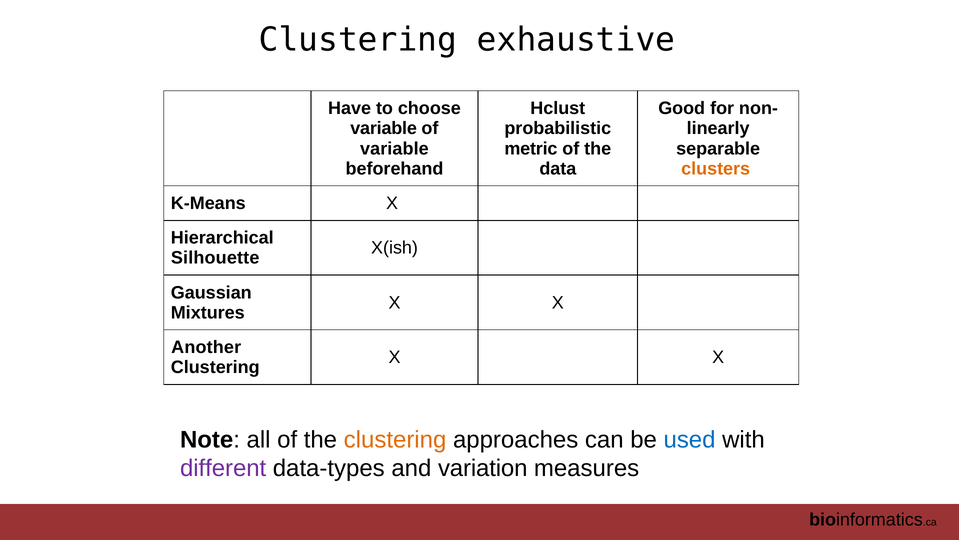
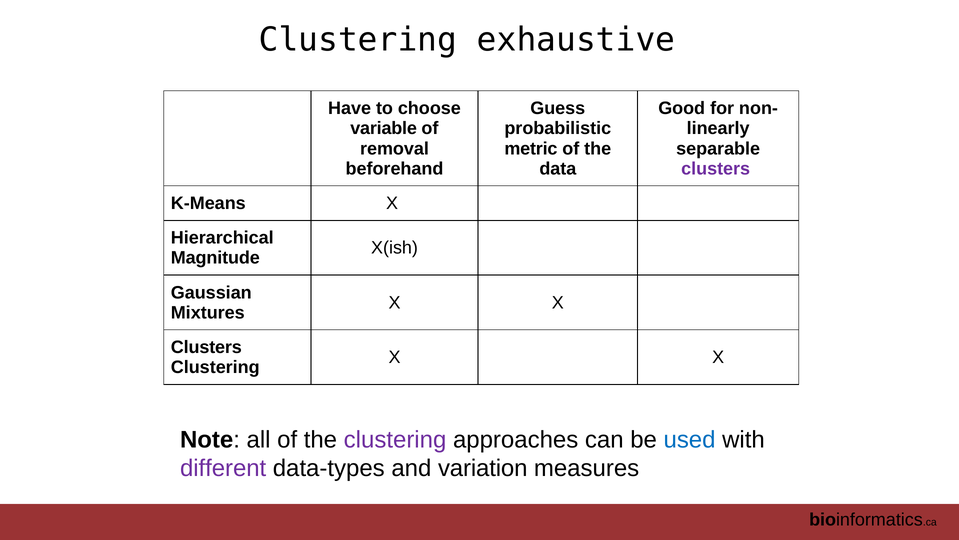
Hclust: Hclust -> Guess (558, 108)
variable: variable -> removal (394, 149)
clusters colour: orange -> purple (716, 169)
Silhouette: Silhouette -> Magnitude (215, 258)
Another: Another -> Clusters (206, 347)
clustering colour: orange -> purple (395, 439)
